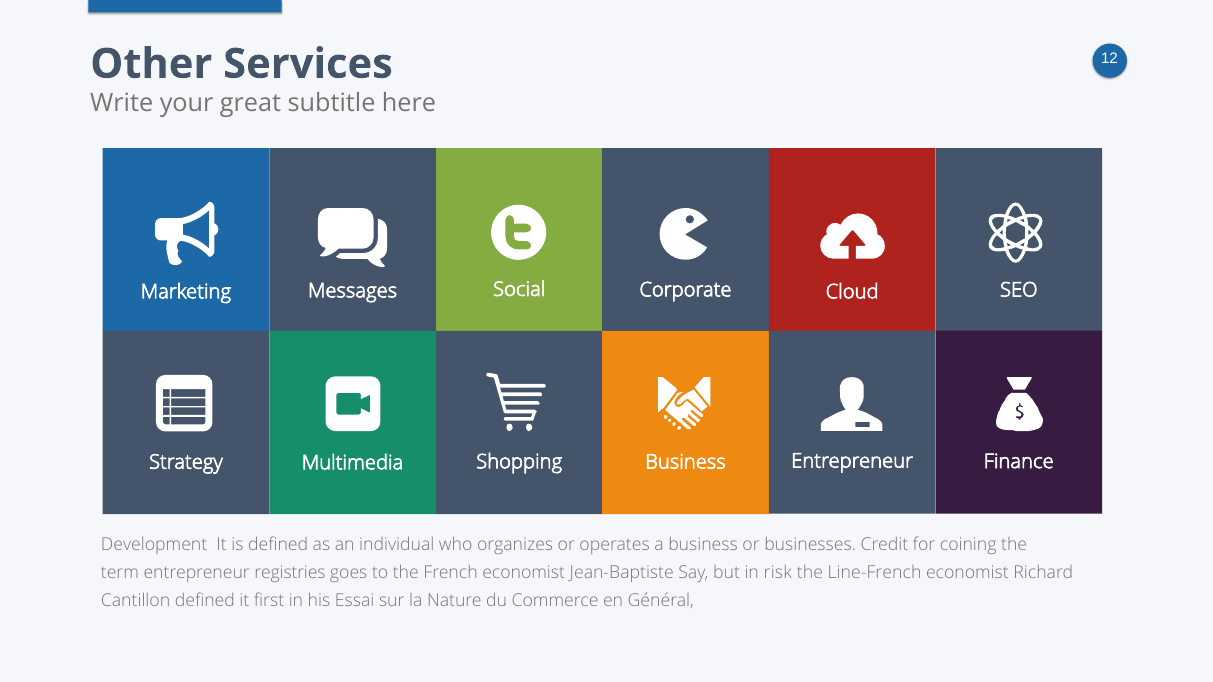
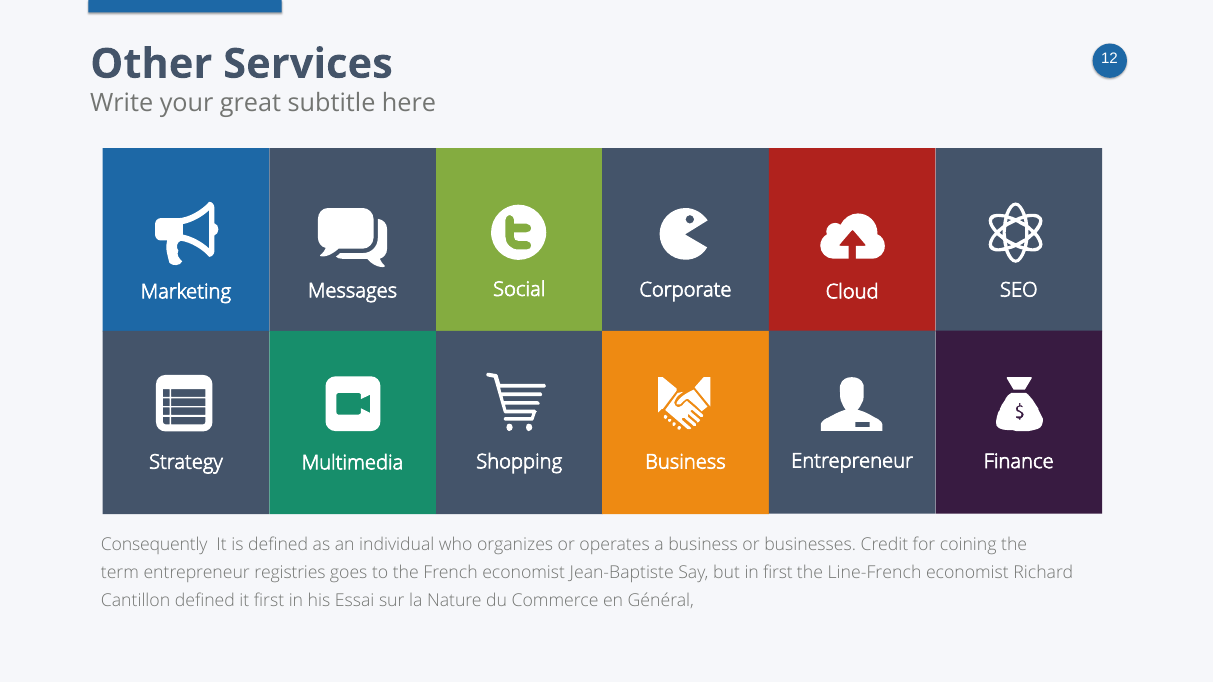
Development: Development -> Consequently (154, 545)
in risk: risk -> first (778, 573)
